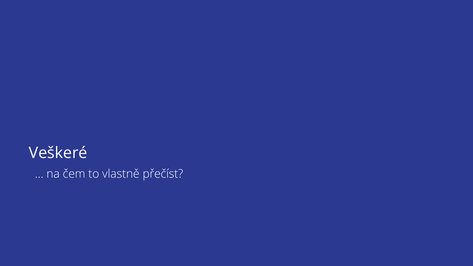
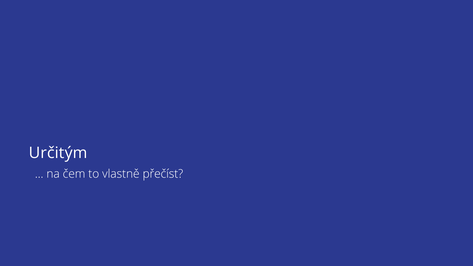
Veškeré: Veškeré -> Určitým (58, 153)
